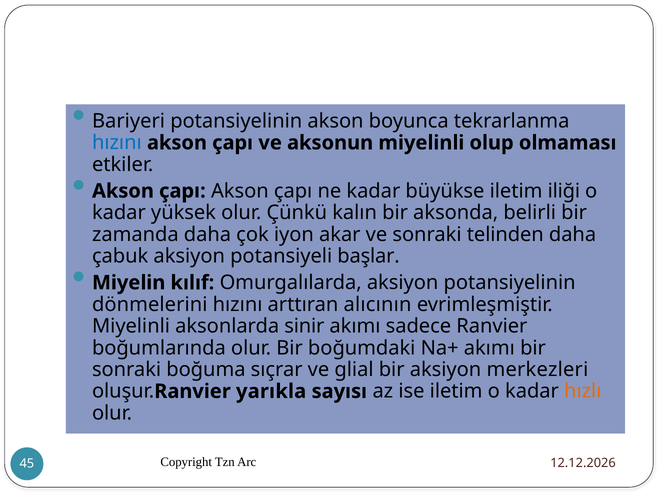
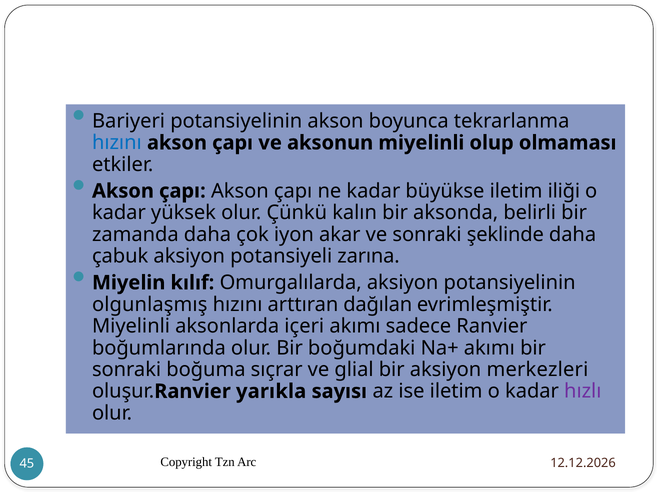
telinden: telinden -> şeklinde (505, 234)
başlar: başlar -> zarına (369, 256)
dönmelerini: dönmelerini -> olgunlaşmış (150, 304)
alıcının: alıcının -> dağılan (378, 304)
sinir: sinir -> içeri (304, 326)
hızlı colour: orange -> purple (583, 391)
